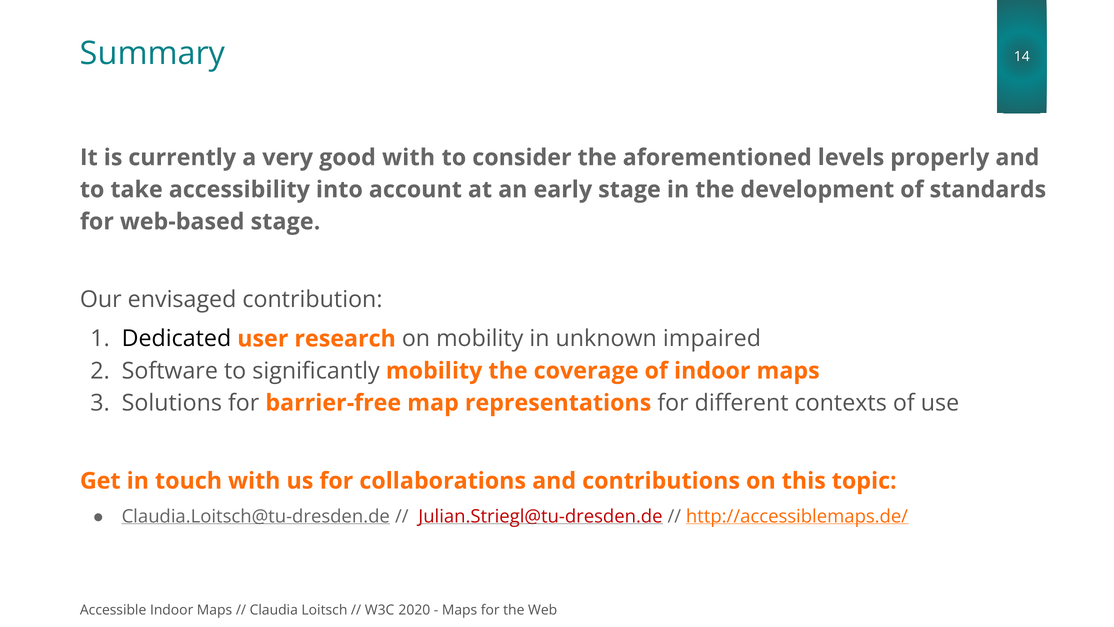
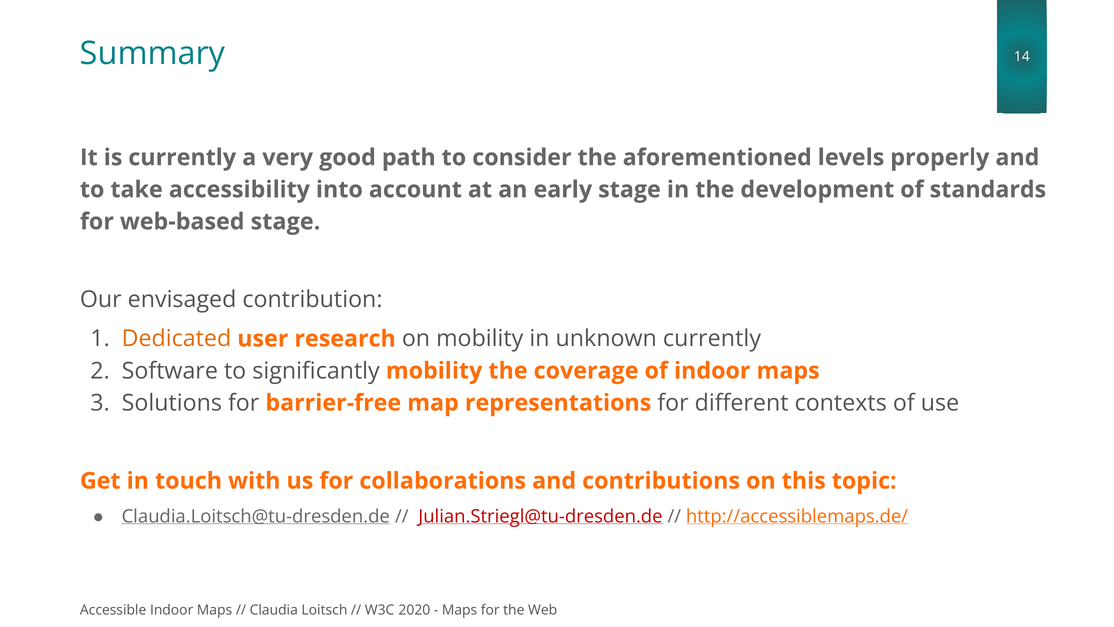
good with: with -> path (409, 157)
Dedicated colour: black -> orange (176, 339)
unknown impaired: impaired -> currently (712, 339)
